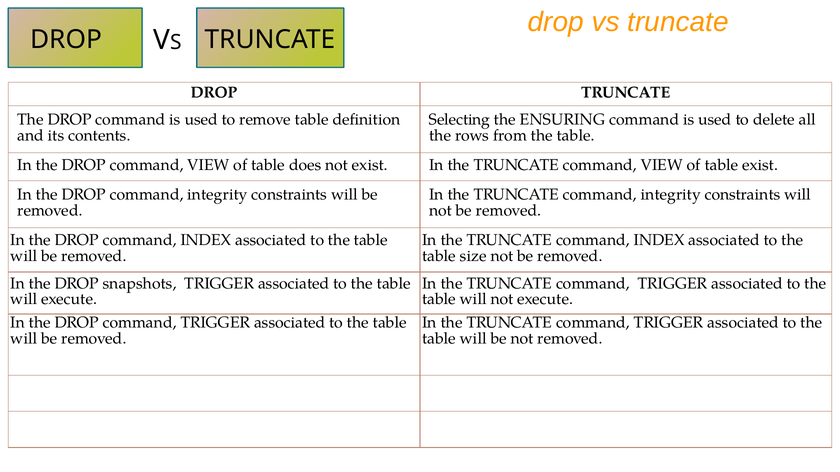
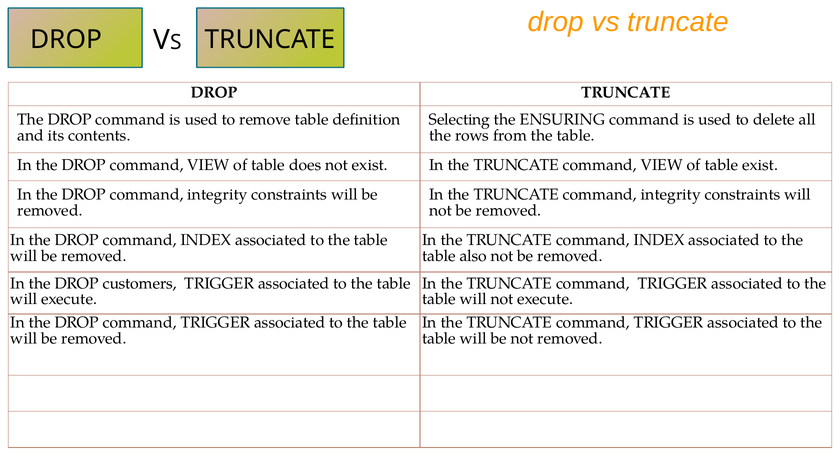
size: size -> also (473, 256)
snapshots: snapshots -> customers (140, 284)
